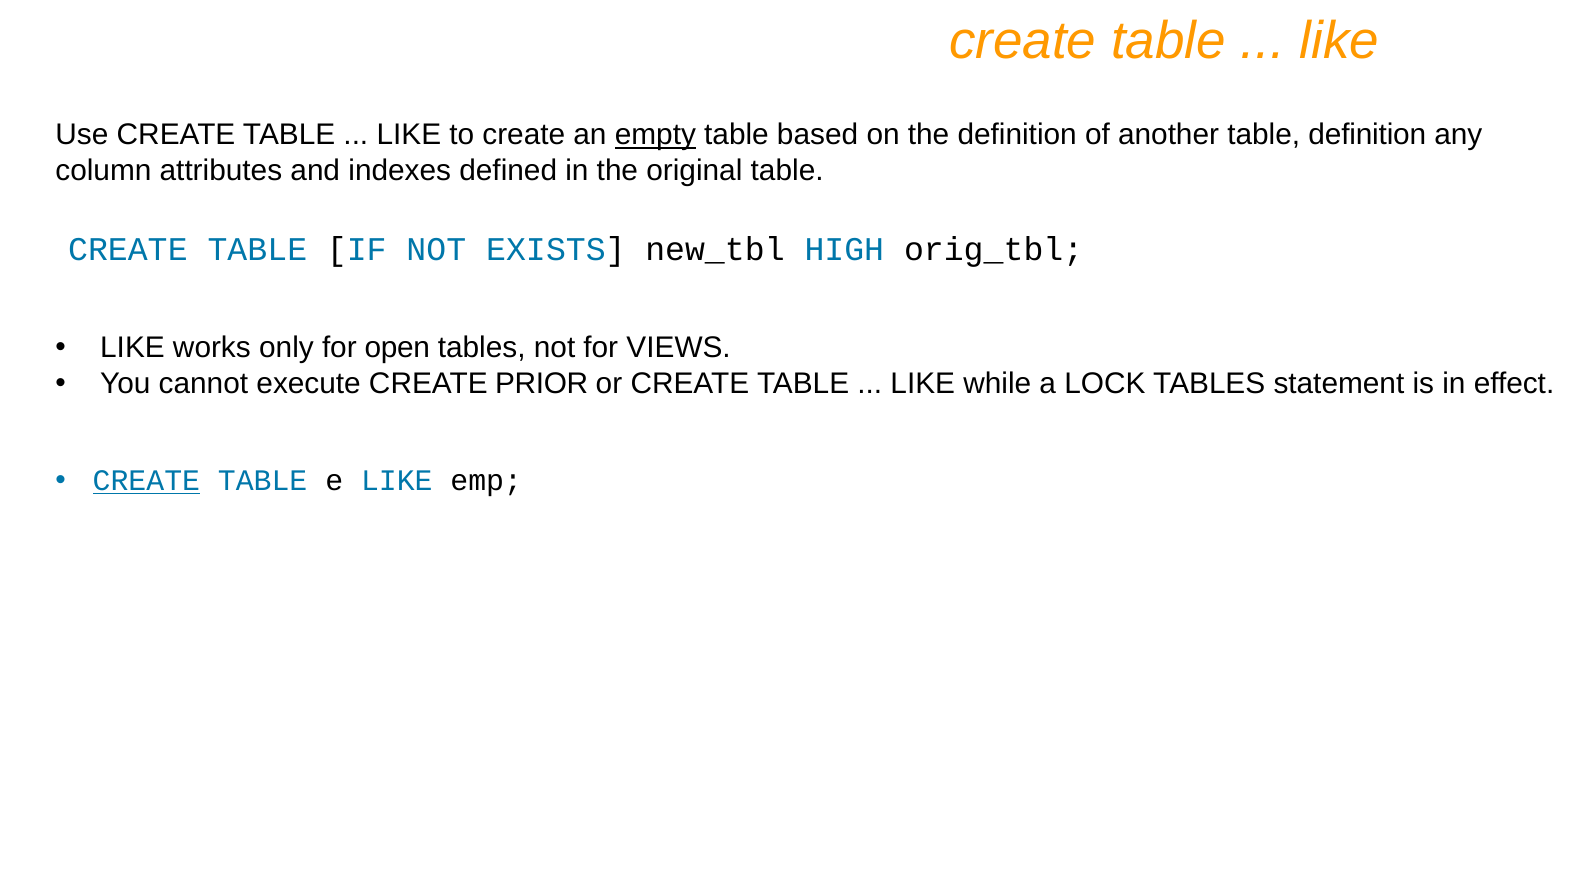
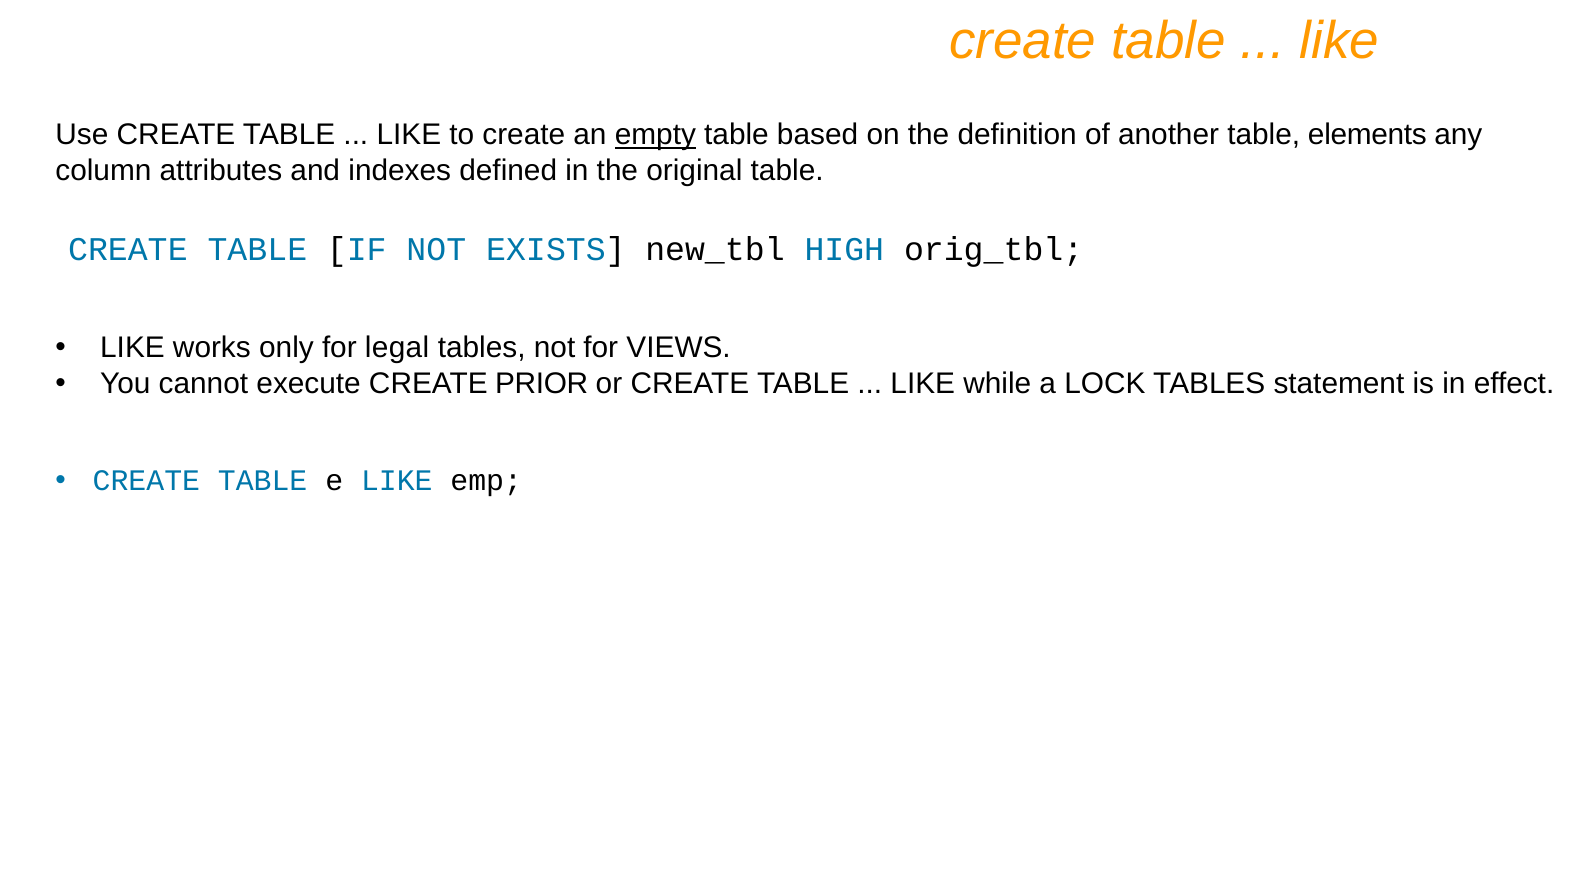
table definition: definition -> elements (1367, 135)
open: open -> legal (397, 348)
CREATE underline: present -> none (146, 481)
